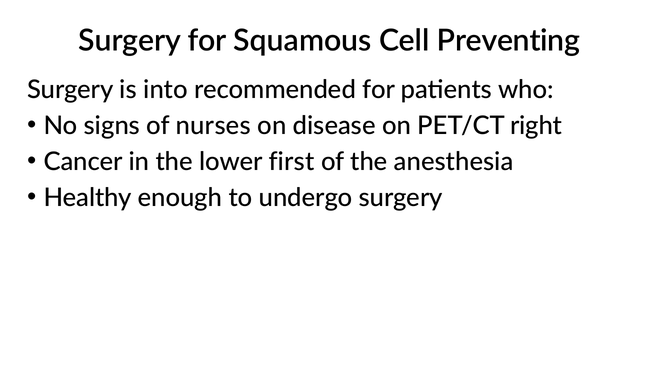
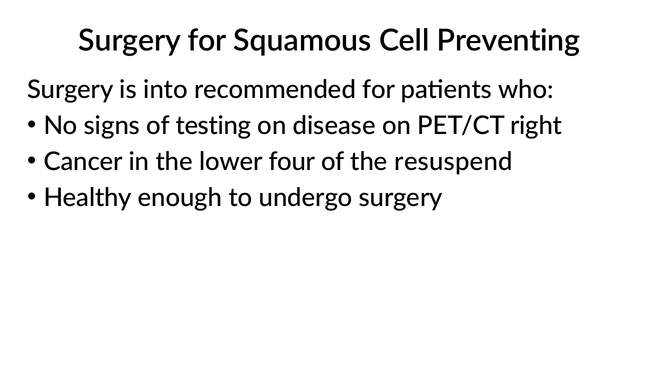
nurses: nurses -> testing (214, 126)
first: first -> four (292, 162)
anesthesia: anesthesia -> resuspend (454, 162)
